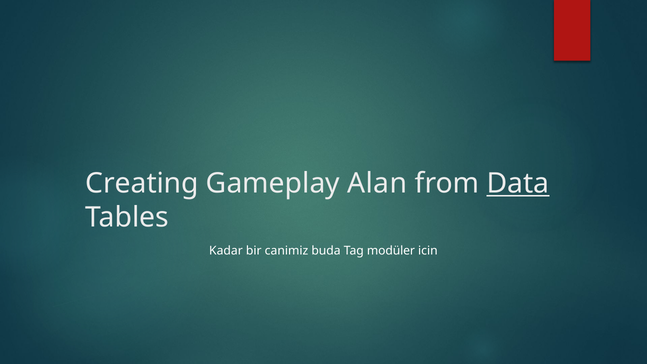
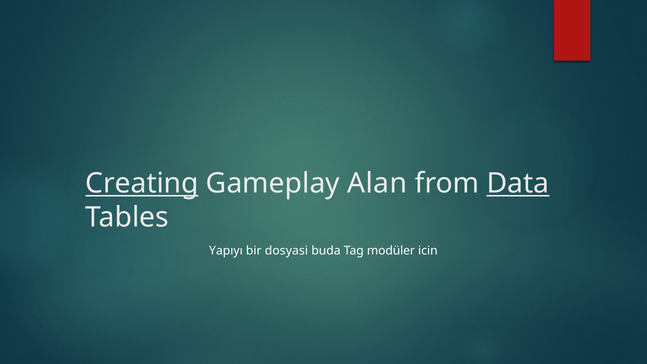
Creating underline: none -> present (142, 184)
Kadar: Kadar -> Yapıyı (226, 251)
canimiz: canimiz -> dosyasi (286, 251)
